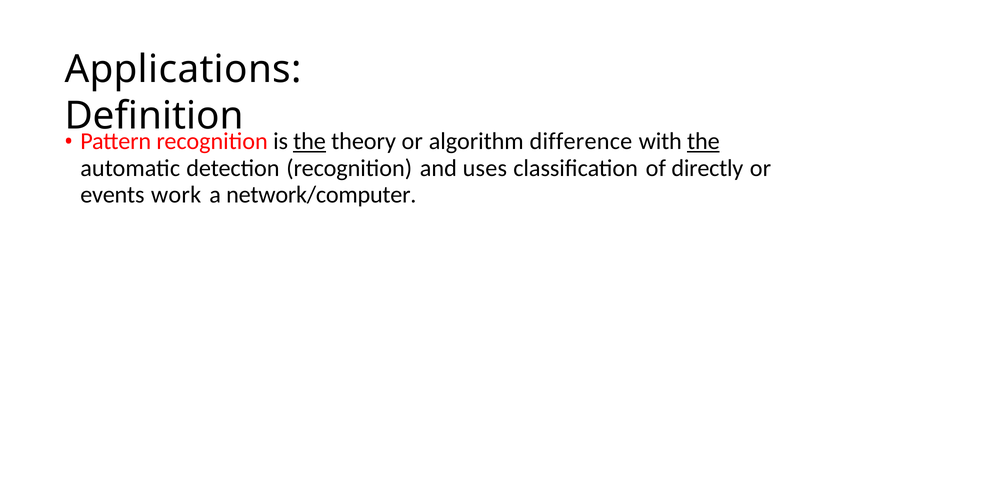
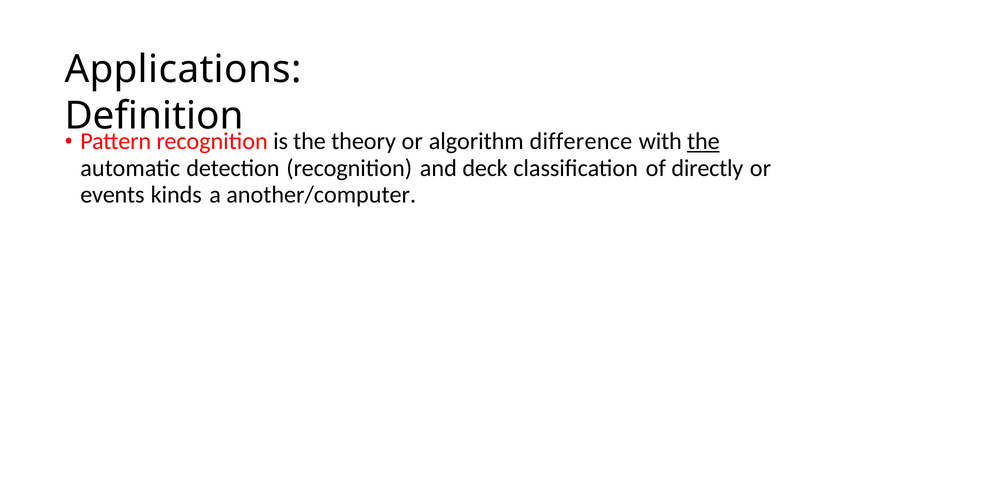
the underline: present -> none (310, 141)
uses: uses -> deck (485, 168)
work: work -> kinds (176, 195)
network/computer: network/computer -> another/computer (321, 195)
